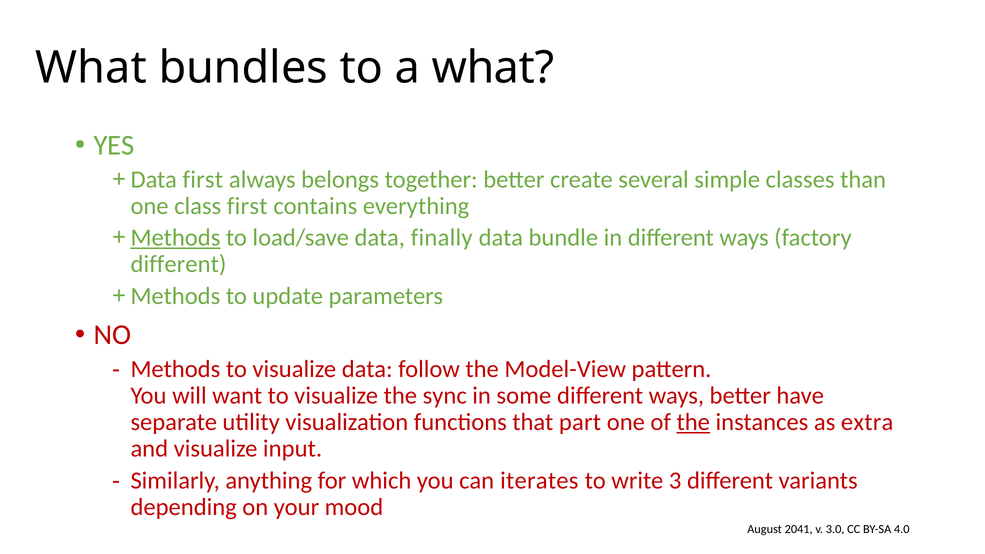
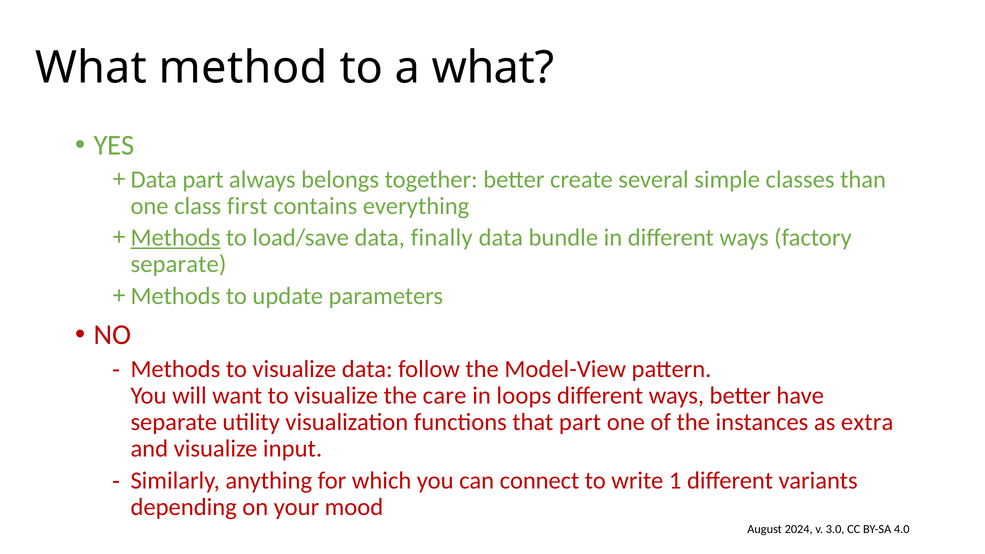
bundles: bundles -> method (243, 68)
Data first: first -> part (203, 179)
different: different -> separate (178, 264)
sync: sync -> care (445, 396)
some: some -> loops (524, 396)
the underline: present -> none (693, 422)
iterates: iterates -> connect (539, 480)
3: 3 -> 1 (675, 480)
2041: 2041 -> 2024 (799, 529)
